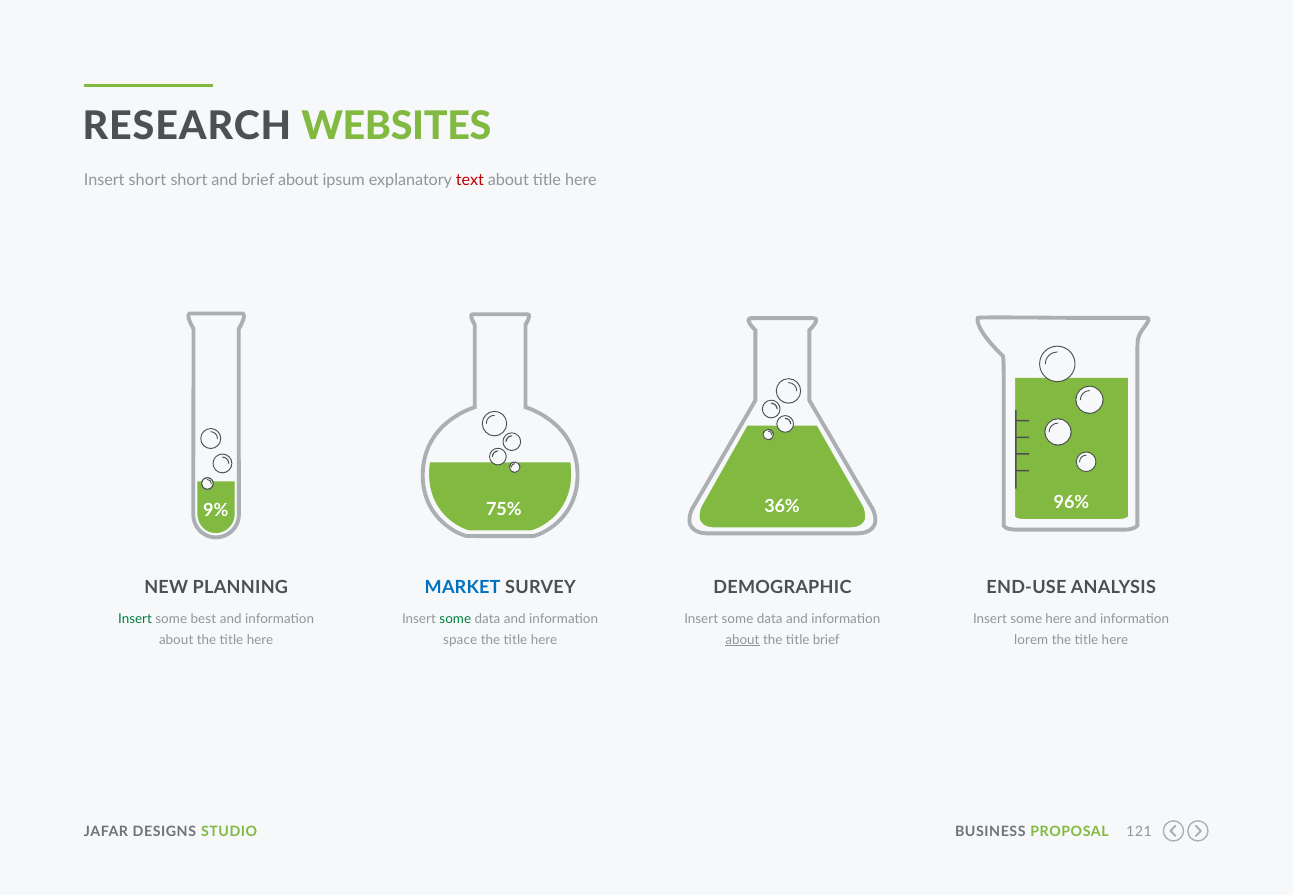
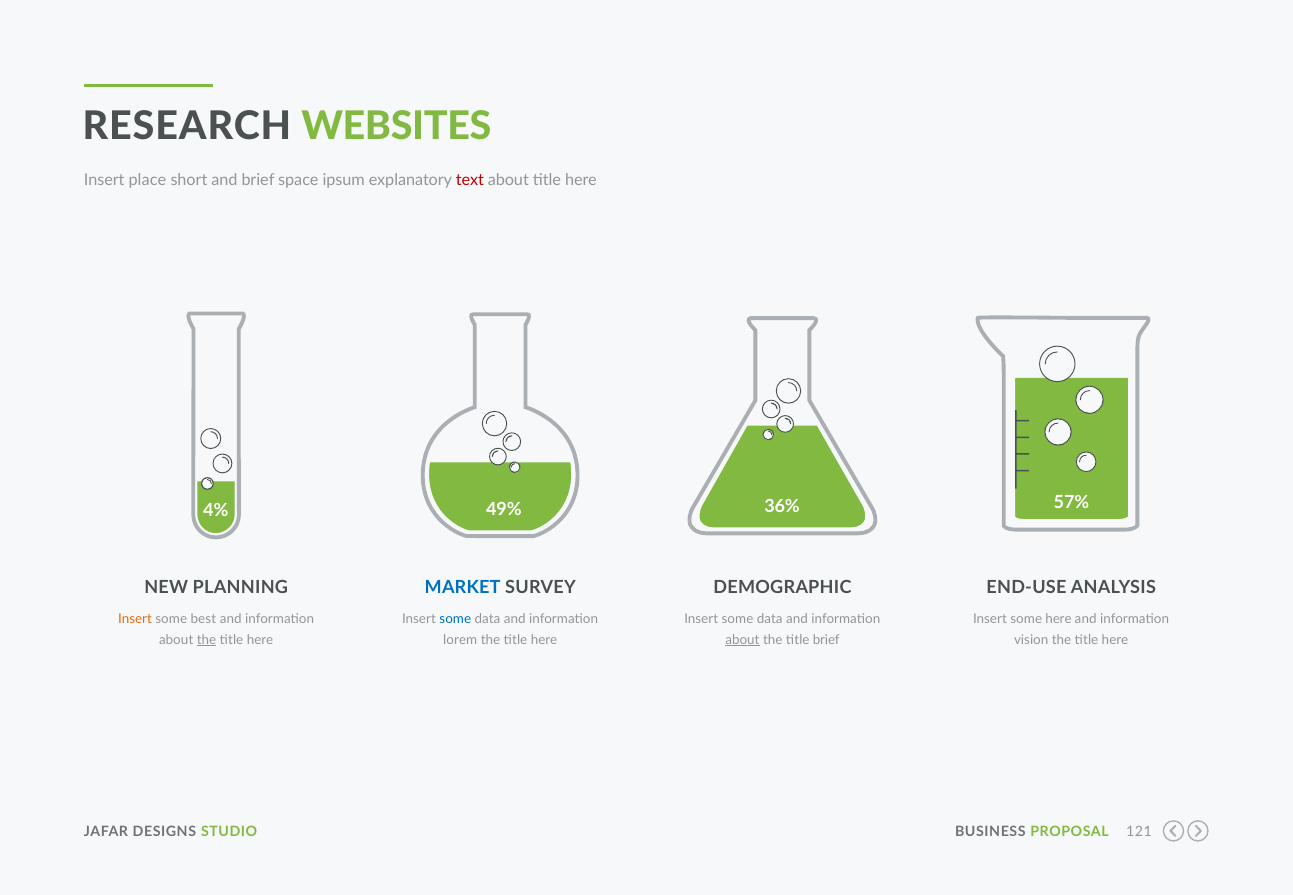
Insert short: short -> place (147, 180)
brief about: about -> space (298, 180)
75%: 75% -> 49% (504, 510)
96%: 96% -> 57% (1071, 503)
9%: 9% -> 4% (216, 511)
Insert colour: green -> orange (135, 619)
some colour: green -> blue (455, 619)
the underline: none -> present (207, 640)
space: space -> lorem (460, 640)
lorem: lorem -> vision (1031, 640)
